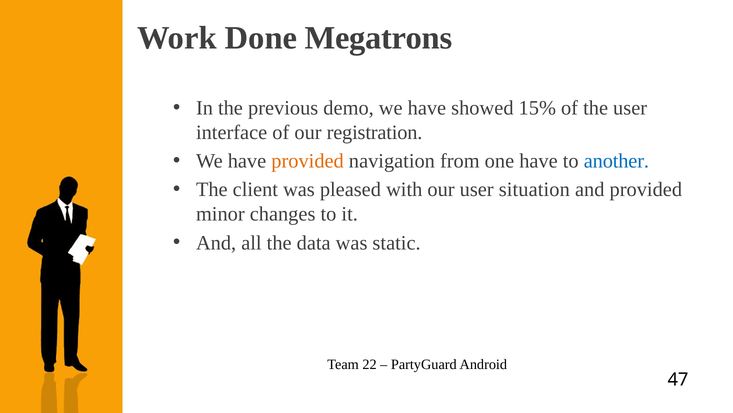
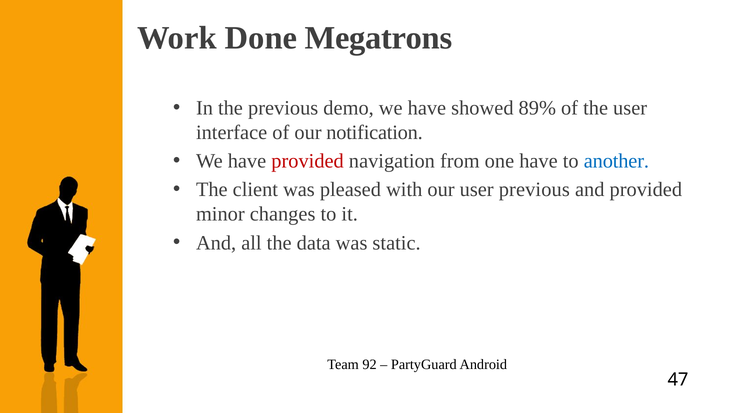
15%: 15% -> 89% (537, 108)
registration: registration -> notification (375, 132)
provided colour: orange -> red (308, 161)
user situation: situation -> previous (534, 189)
22: 22 -> 92 (370, 364)
